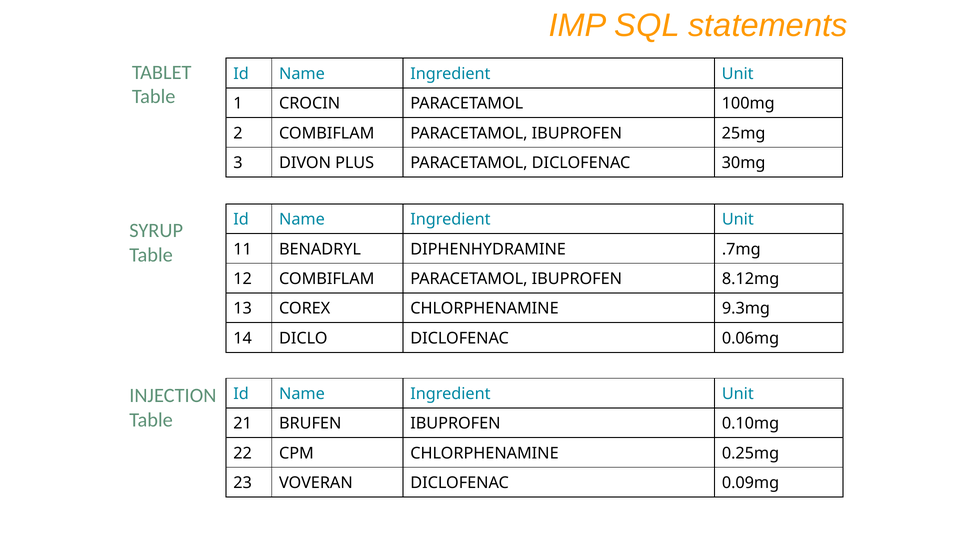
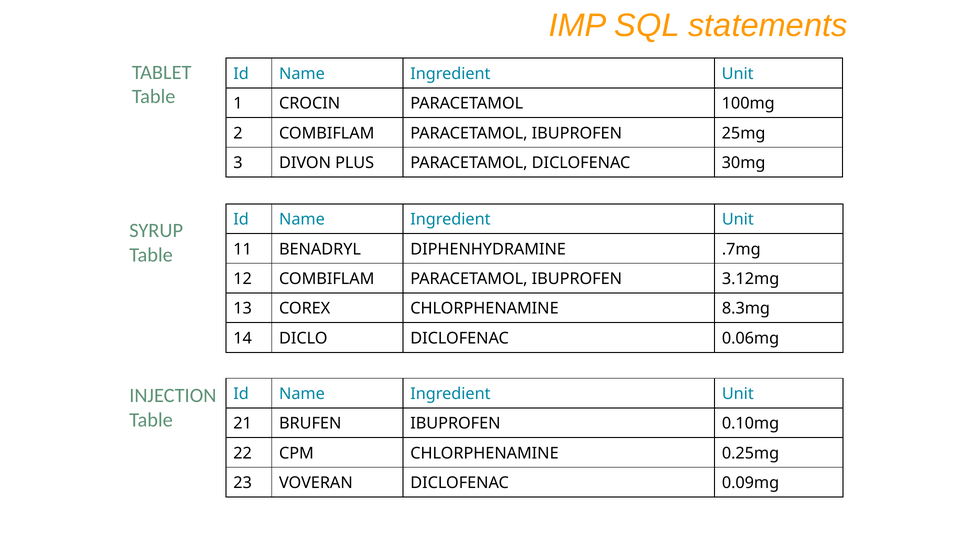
8.12mg: 8.12mg -> 3.12mg (751, 279)
9.3mg: 9.3mg -> 8.3mg (746, 309)
